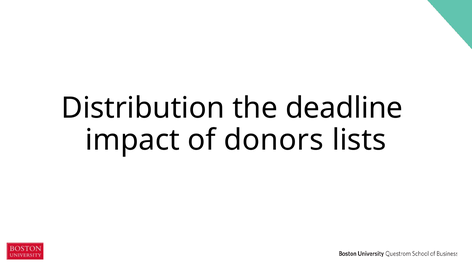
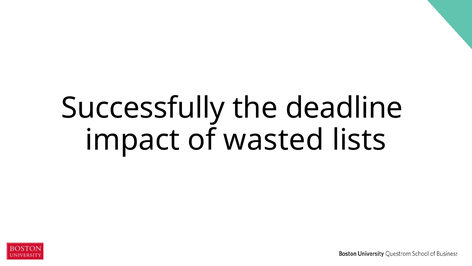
Distribution: Distribution -> Successfully (143, 108)
donors: donors -> wasted (274, 140)
